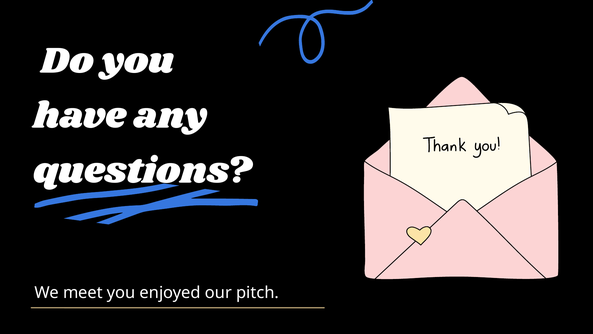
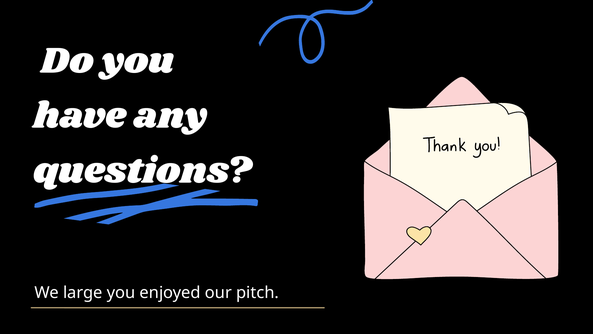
meet: meet -> large (83, 293)
